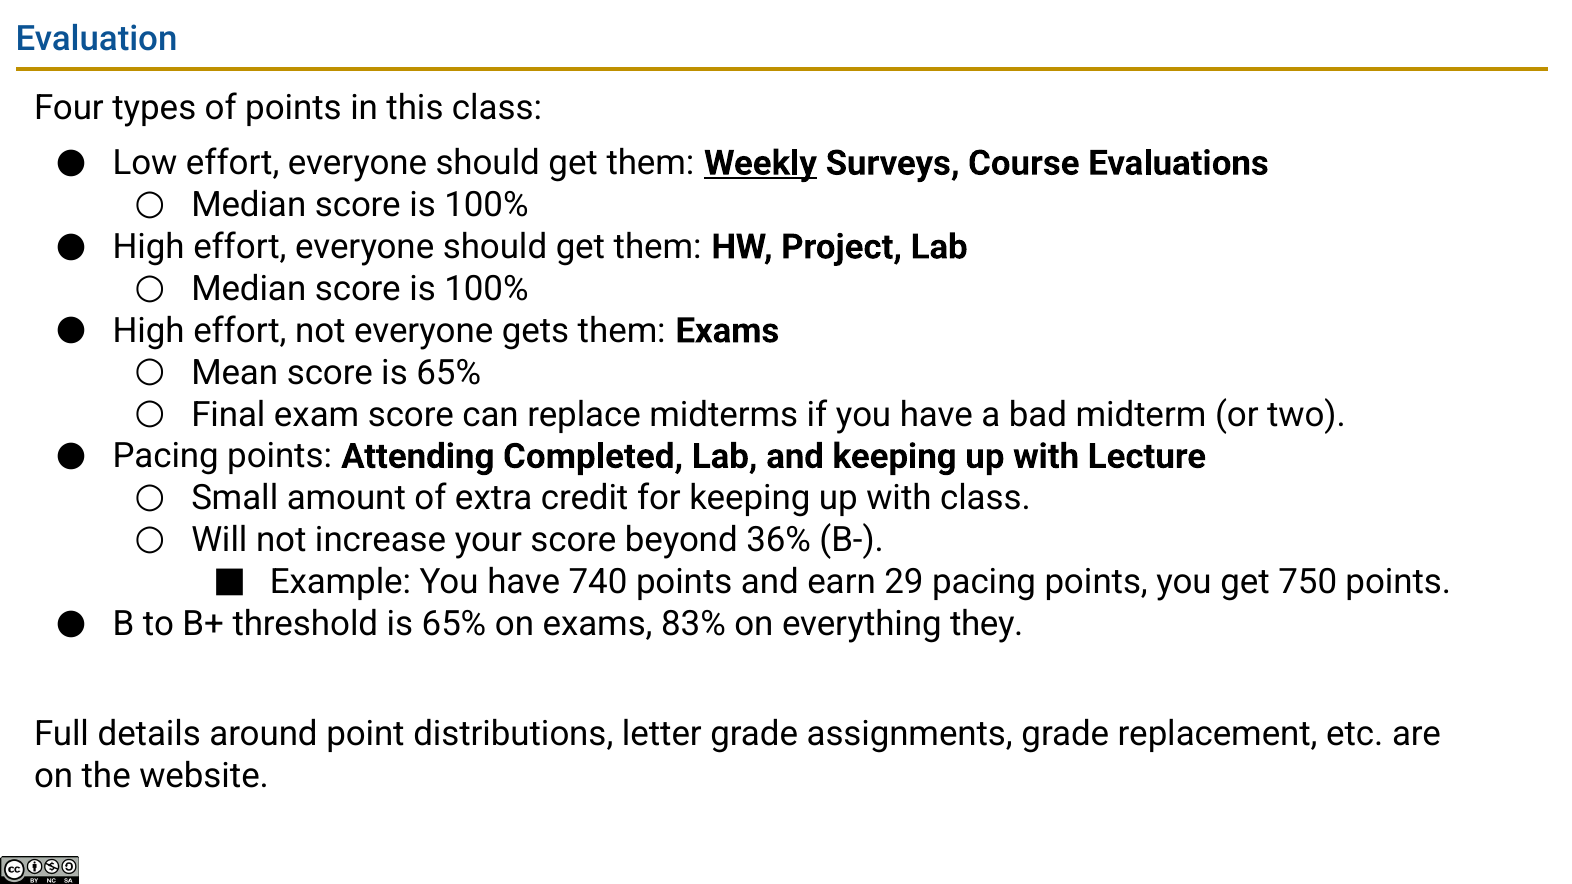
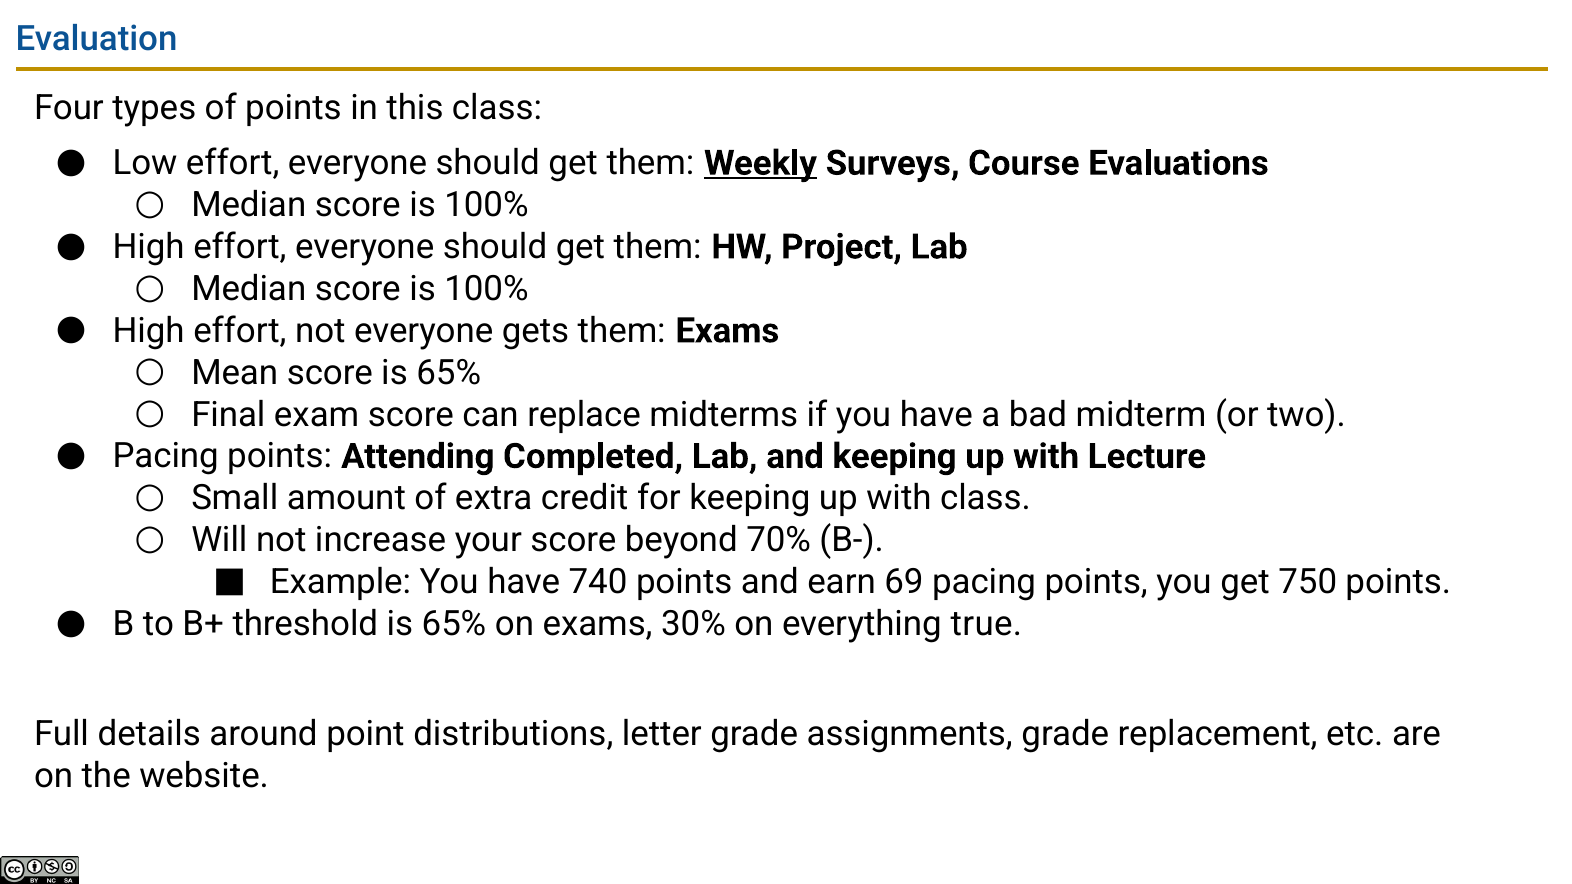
36%: 36% -> 70% (779, 540)
29: 29 -> 69 (904, 582)
83%: 83% -> 30% (693, 624)
they: they -> true (986, 624)
